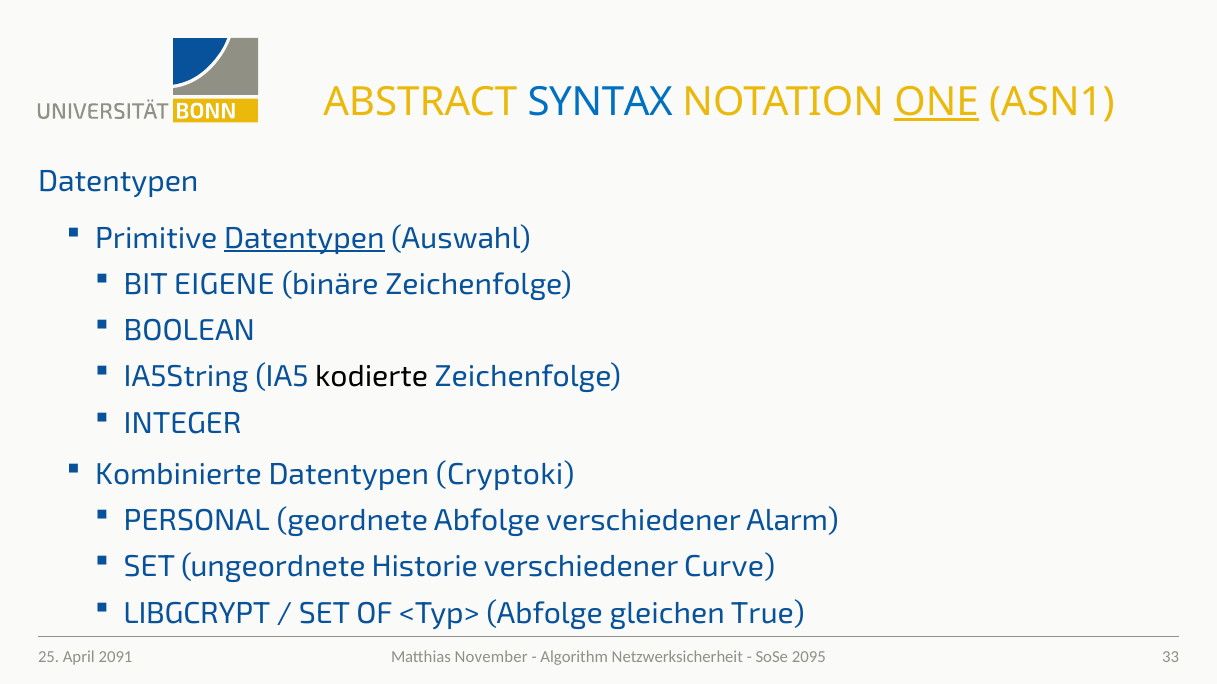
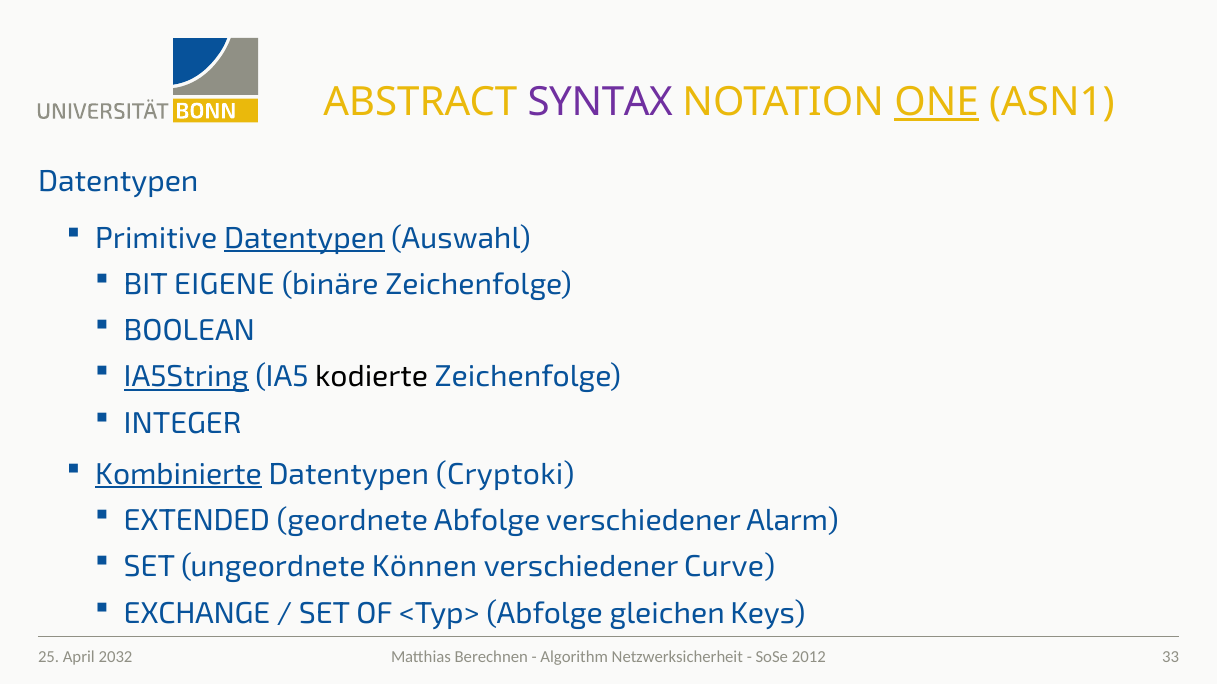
SYNTAX colour: blue -> purple (600, 102)
IA5String underline: none -> present (186, 377)
Kombinierte underline: none -> present (179, 475)
PERSONAL: PERSONAL -> EXTENDED (197, 521)
Historie: Historie -> Können (424, 567)
LIBGCRYPT: LIBGCRYPT -> EXCHANGE (197, 614)
True: True -> Keys (768, 614)
November: November -> Berechnen (491, 657)
2095: 2095 -> 2012 (809, 657)
2091: 2091 -> 2032 (116, 657)
